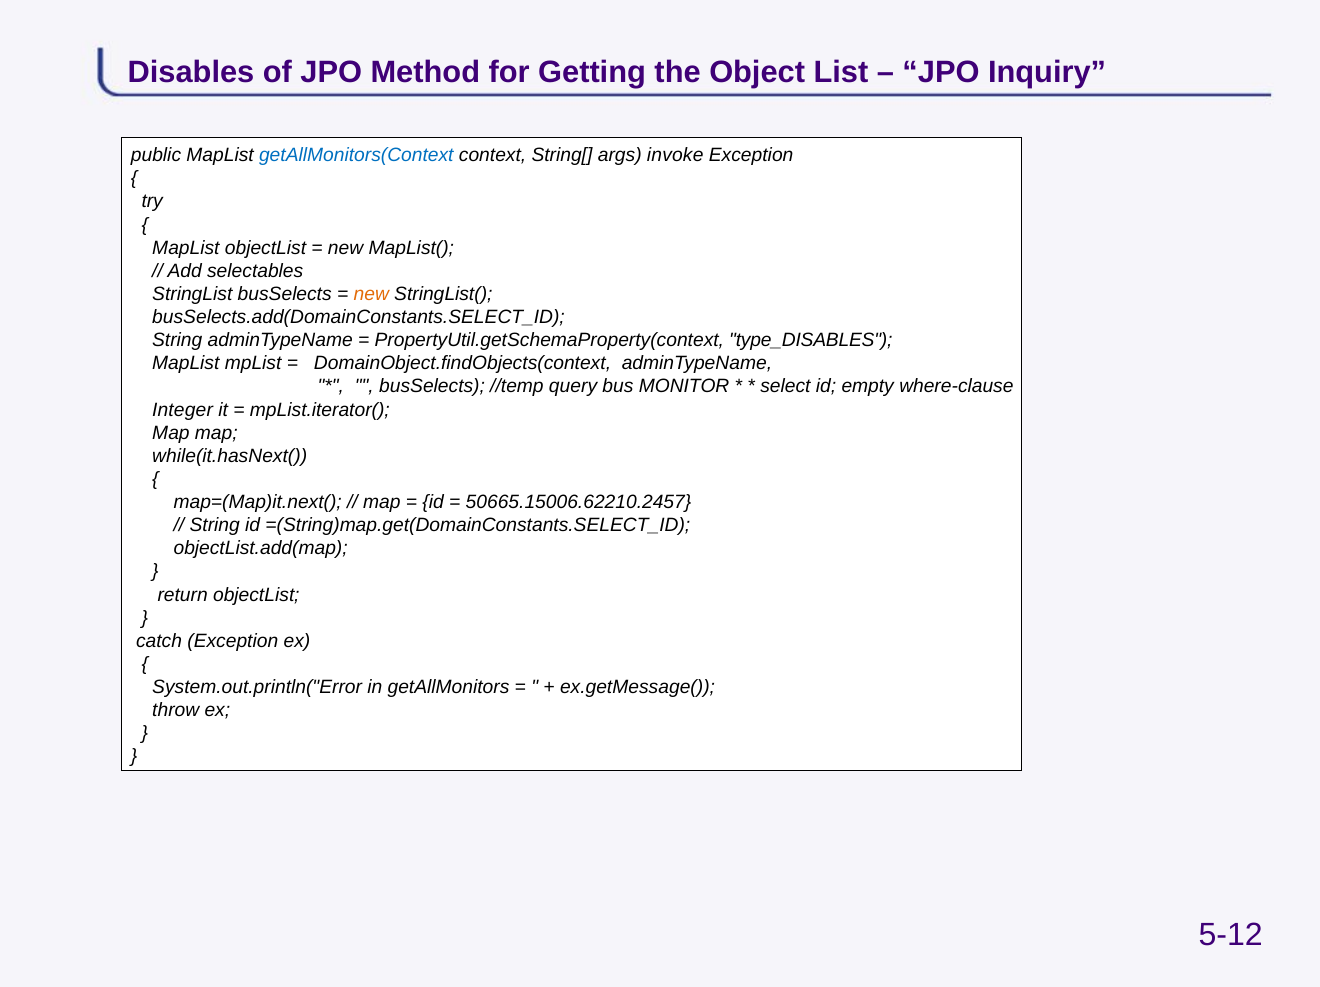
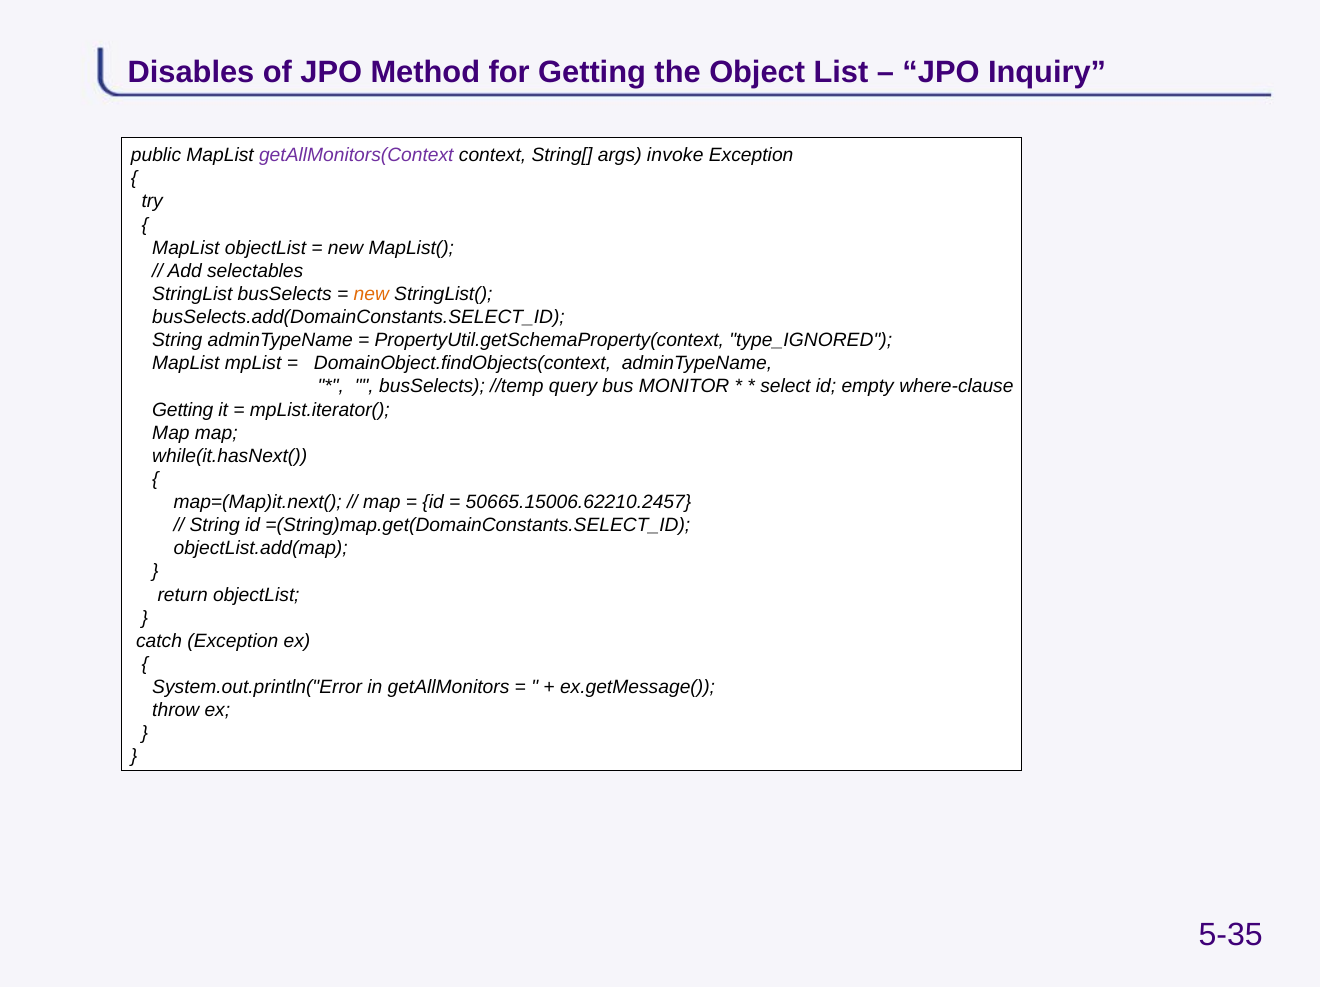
getAllMonitors(Context colour: blue -> purple (356, 155)
type_DISABLES: type_DISABLES -> type_IGNORED (811, 340)
Integer: Integer -> Getting (183, 409)
5-12: 5-12 -> 5-35 (1231, 934)
